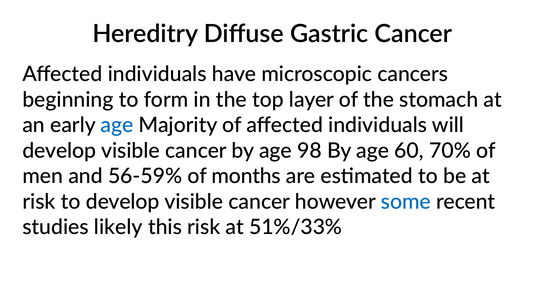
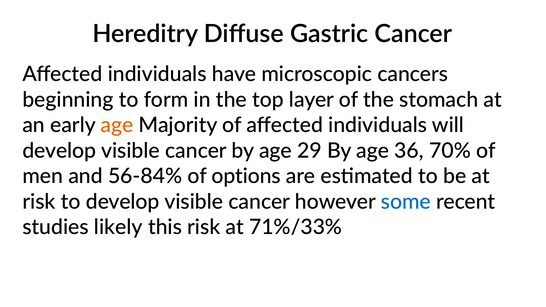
age colour: blue -> orange (117, 125)
98: 98 -> 29 (309, 151)
60: 60 -> 36 (409, 151)
56-59%: 56-59% -> 56-84% (145, 176)
months: months -> options (246, 176)
51%/33%: 51%/33% -> 71%/33% (296, 227)
